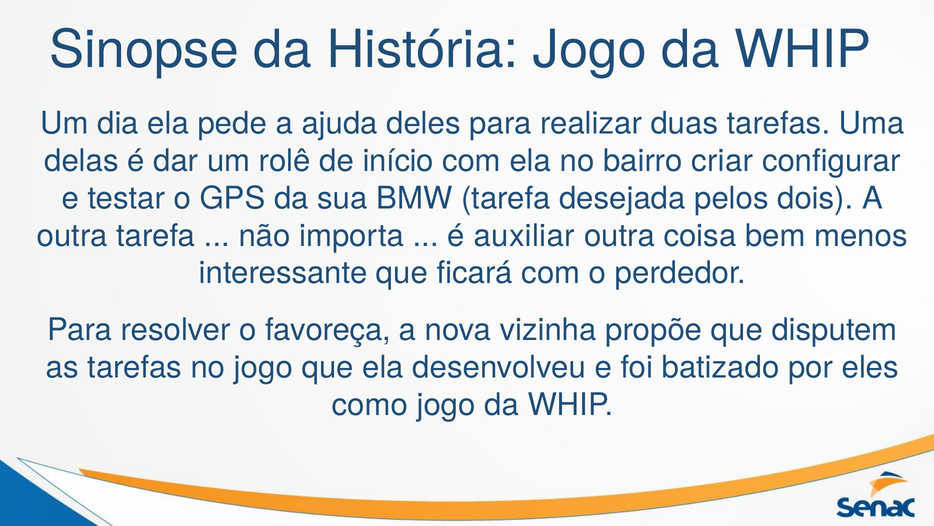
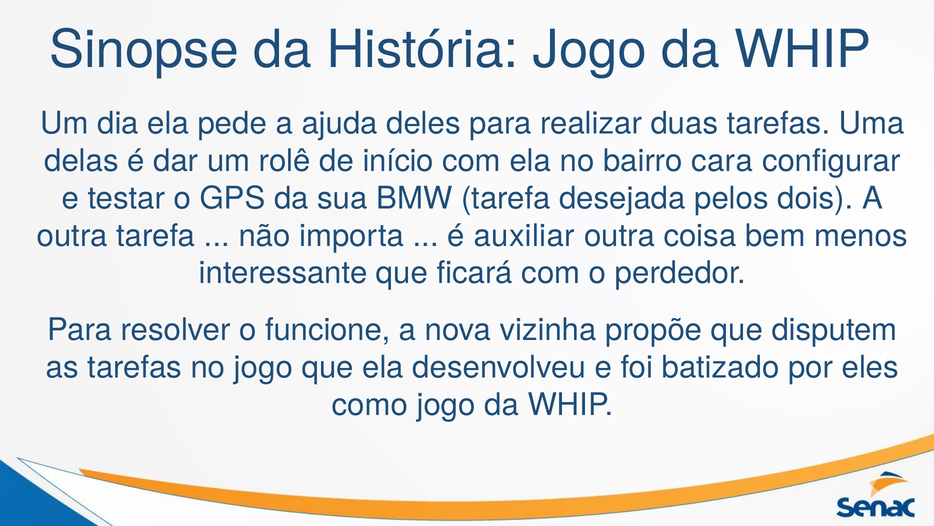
criar: criar -> cara (722, 161)
favoreça: favoreça -> funcione (328, 330)
